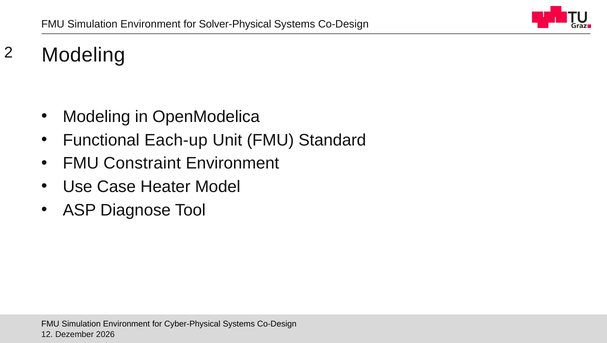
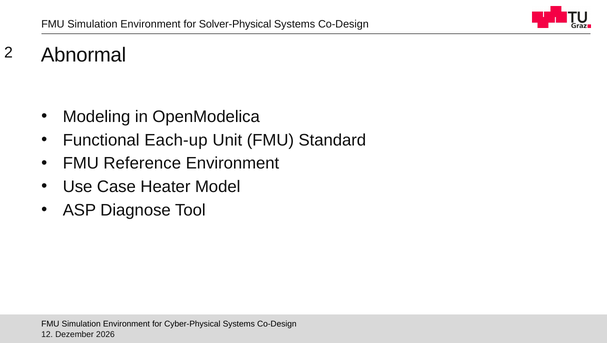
2 Modeling: Modeling -> Abnormal (84, 55)
Constraint: Constraint -> Reference (142, 164)
